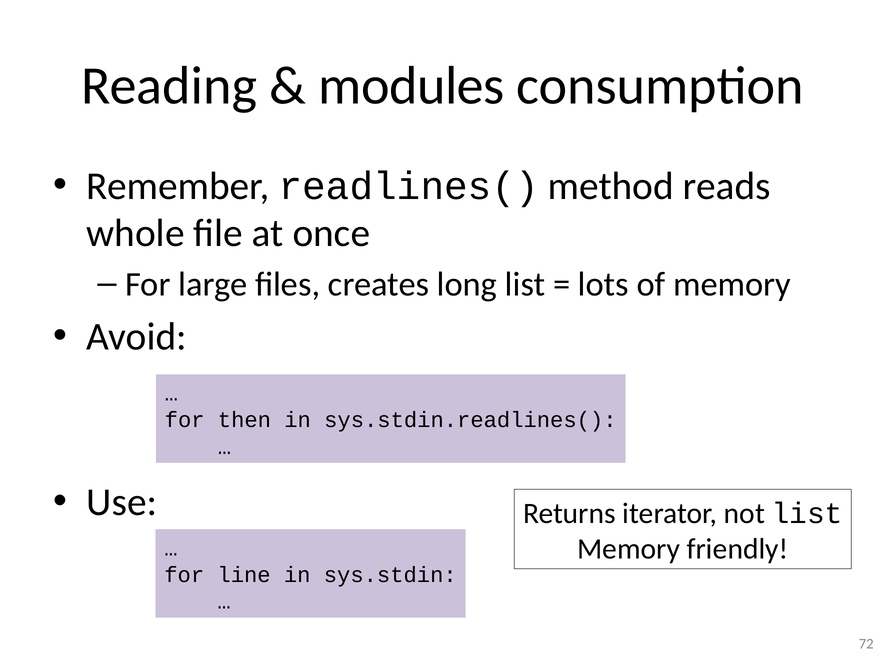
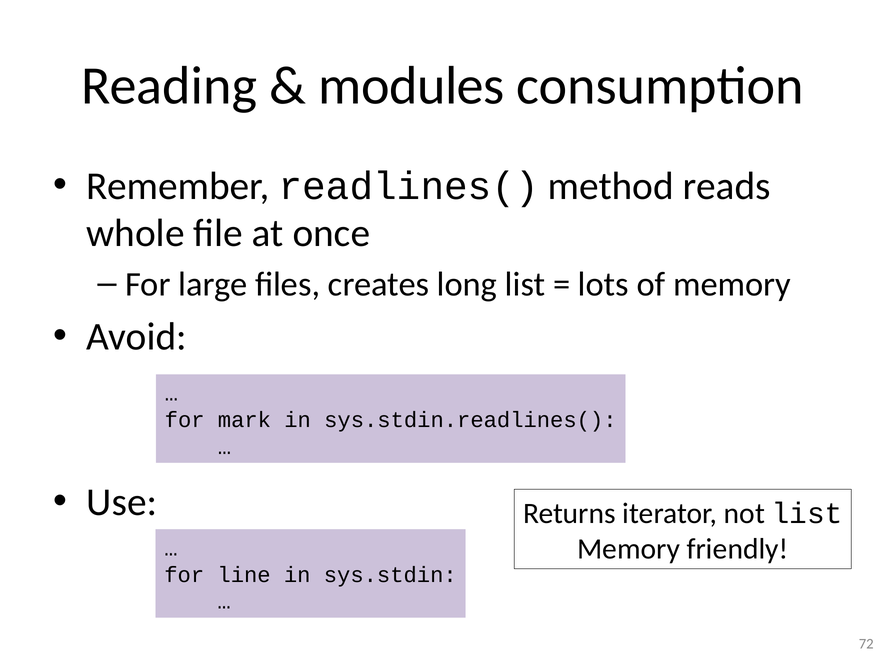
then: then -> mark (244, 420)
